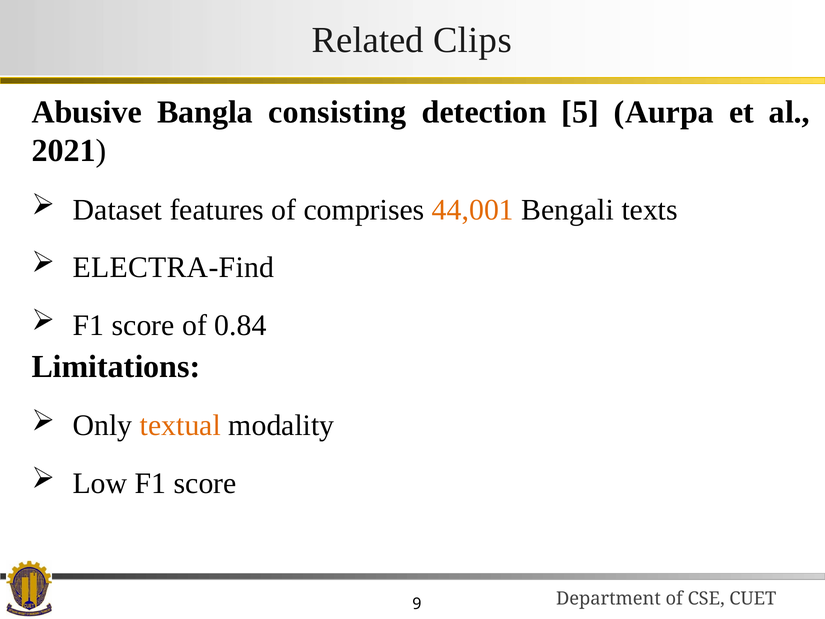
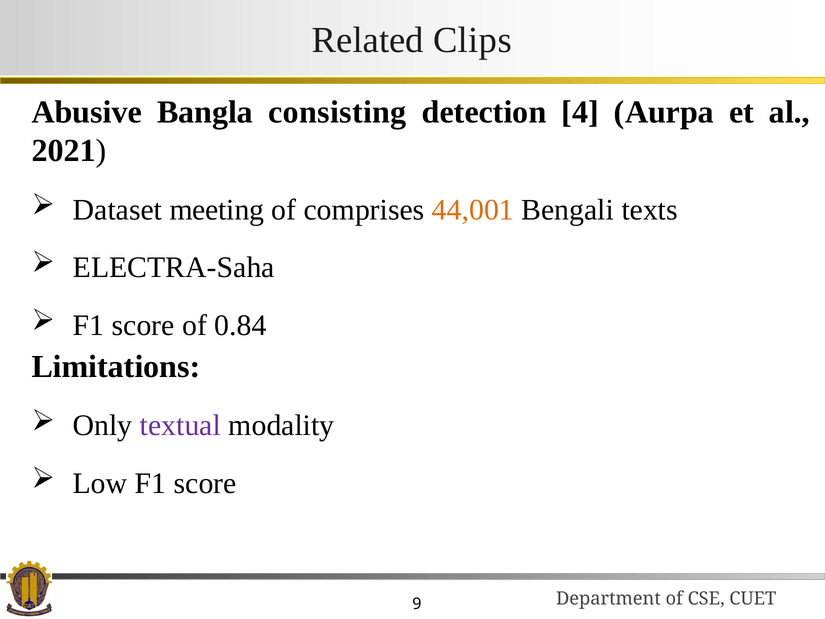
5: 5 -> 4 (580, 112)
features: features -> meeting (217, 210)
ELECTRA-Find: ELECTRA-Find -> ELECTRA-Saha (174, 267)
textual colour: orange -> purple (180, 425)
